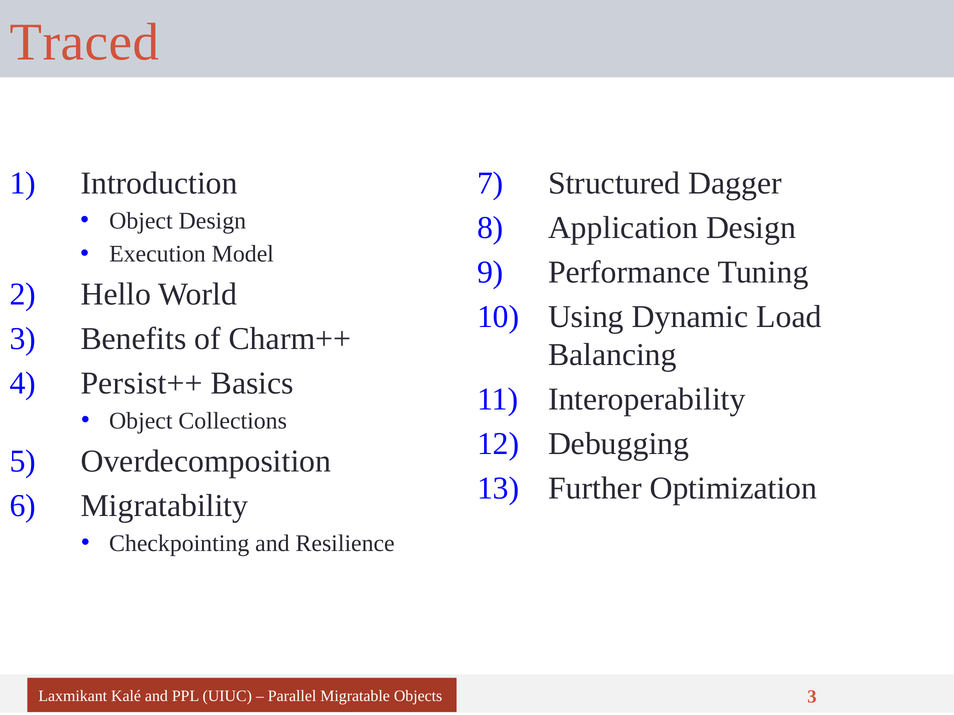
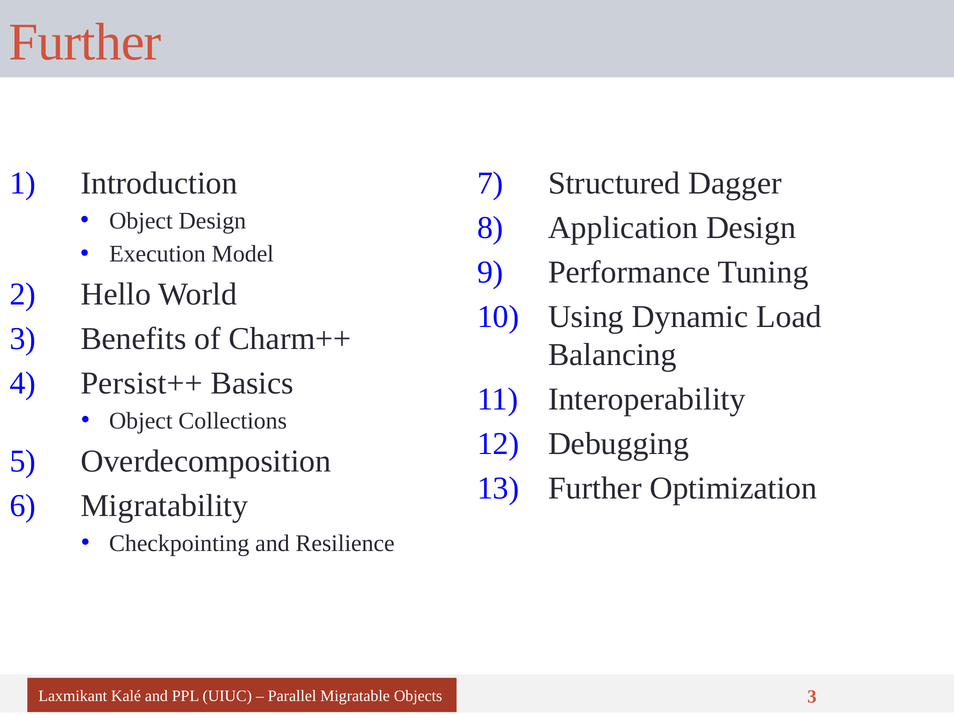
Traced: Traced -> Further (85, 42)
